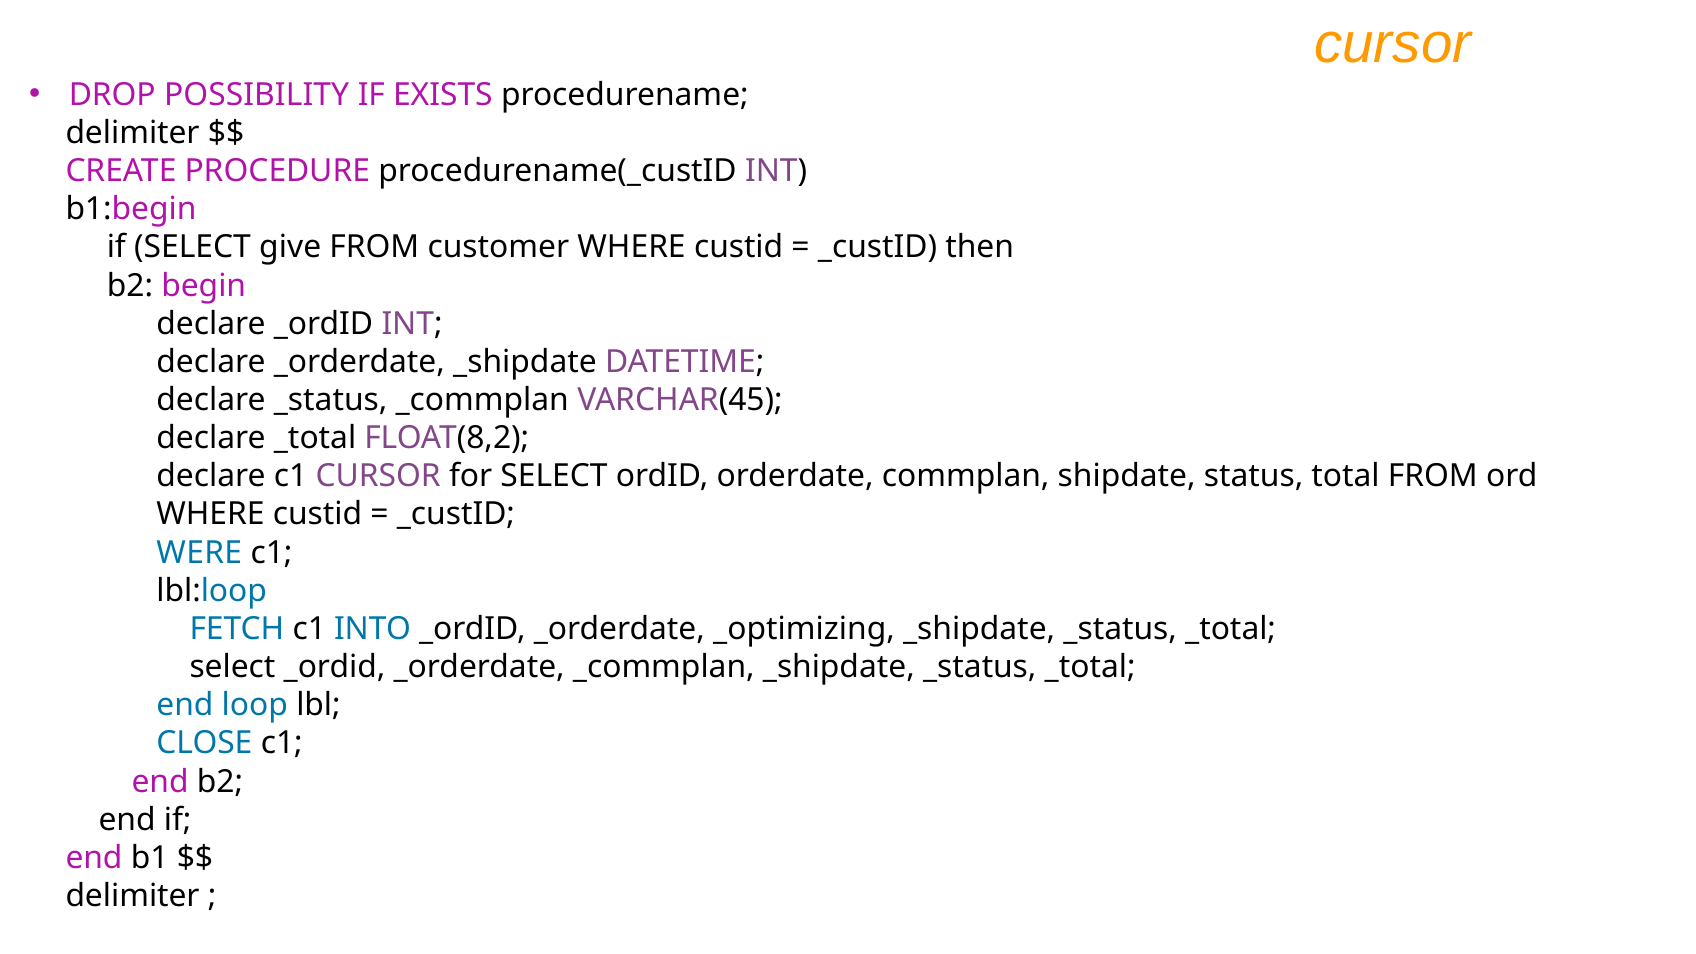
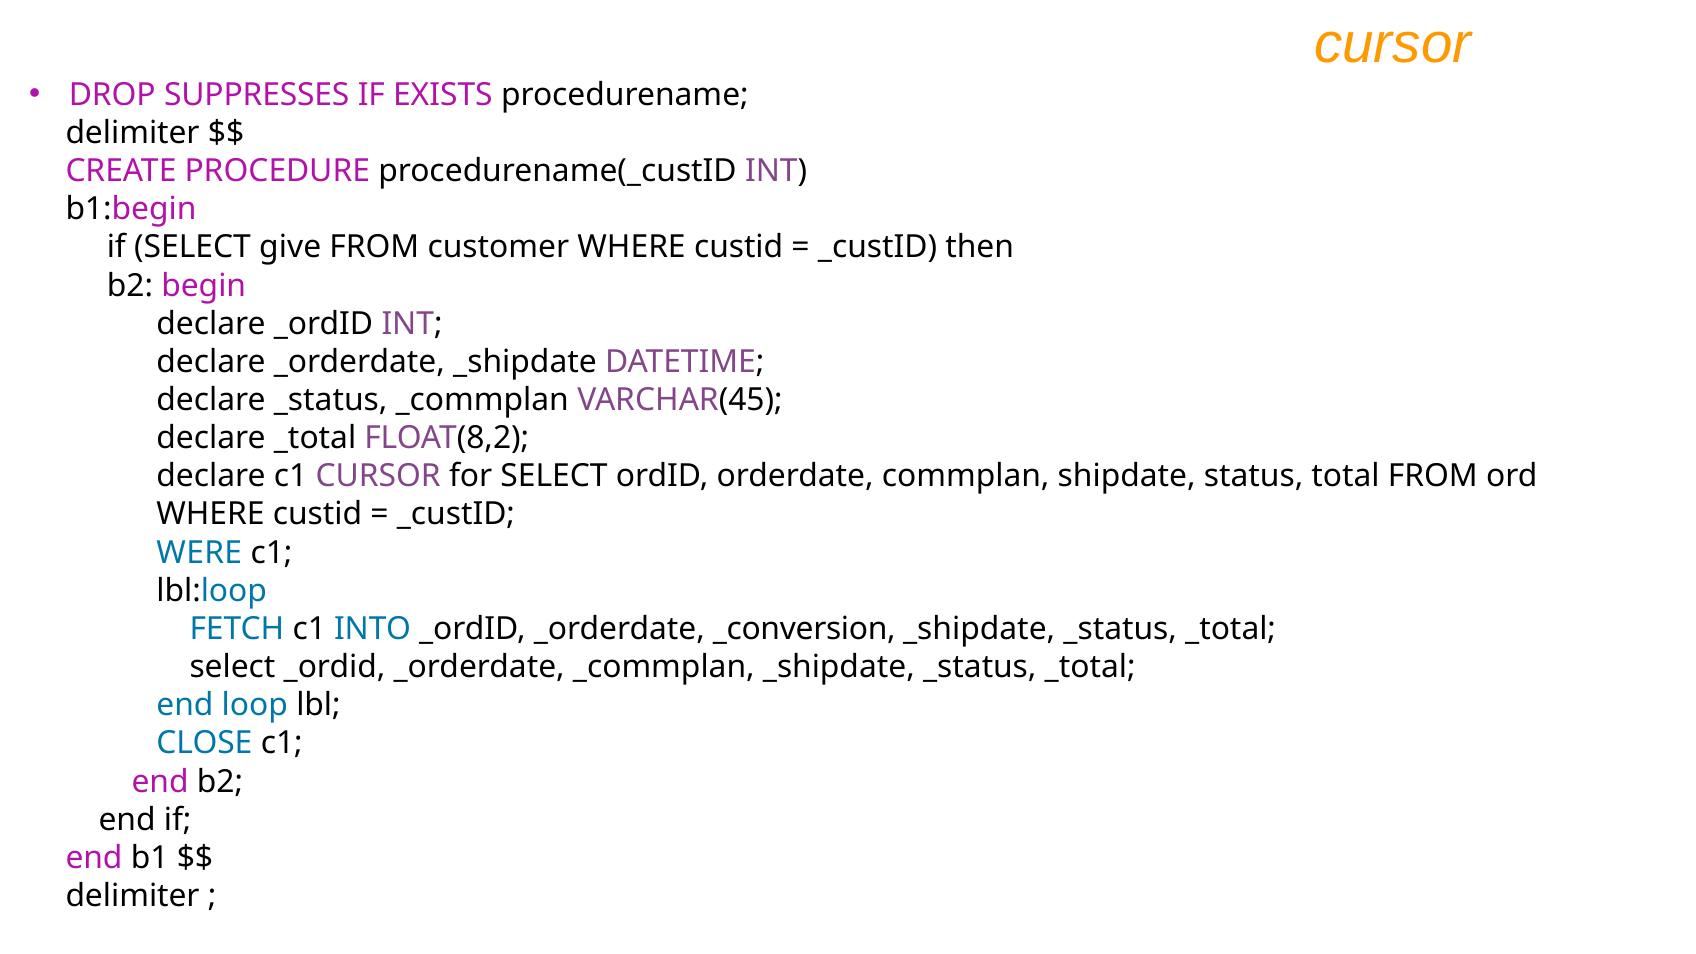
POSSIBILITY: POSSIBILITY -> SUPPRESSES (257, 95)
_optimizing: _optimizing -> _conversion (804, 629)
